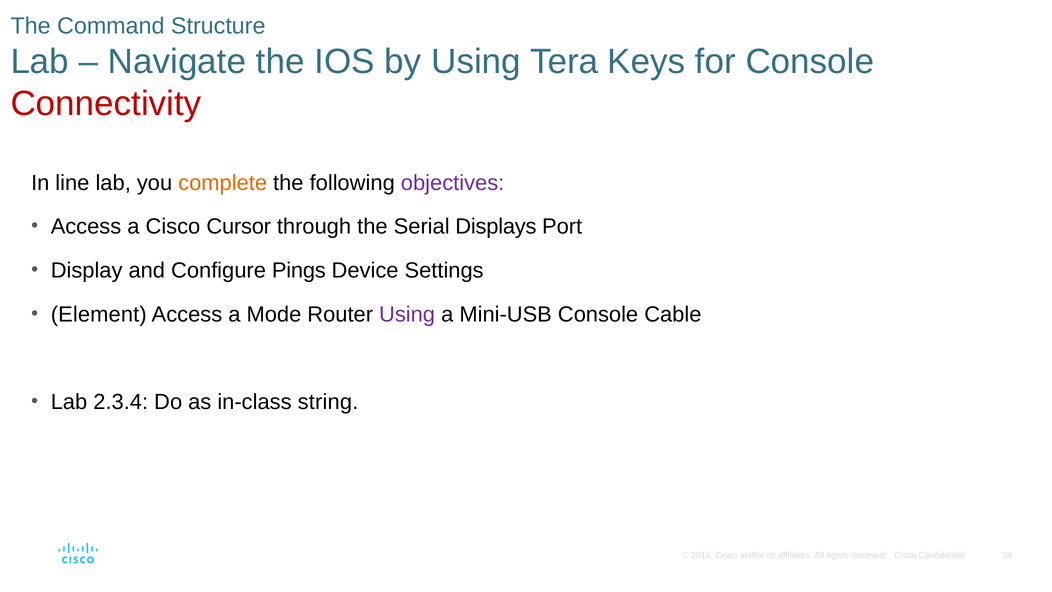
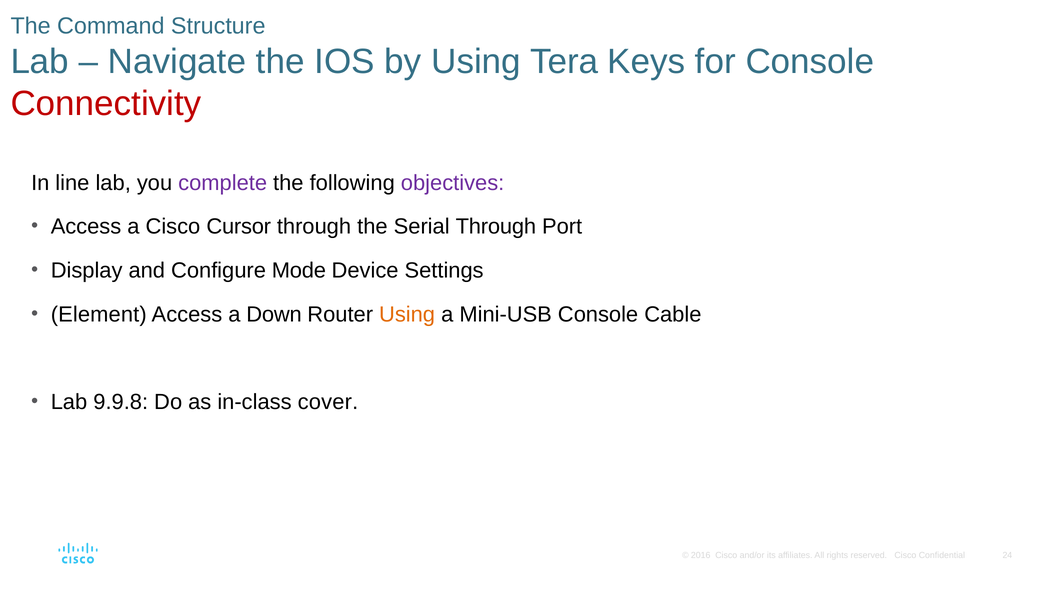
complete colour: orange -> purple (223, 183)
Serial Displays: Displays -> Through (496, 227)
Pings: Pings -> Mode (299, 271)
Mode: Mode -> Down (274, 314)
Using colour: purple -> orange (407, 314)
2.3.4: 2.3.4 -> 9.9.8 (121, 402)
string: string -> cover (328, 402)
